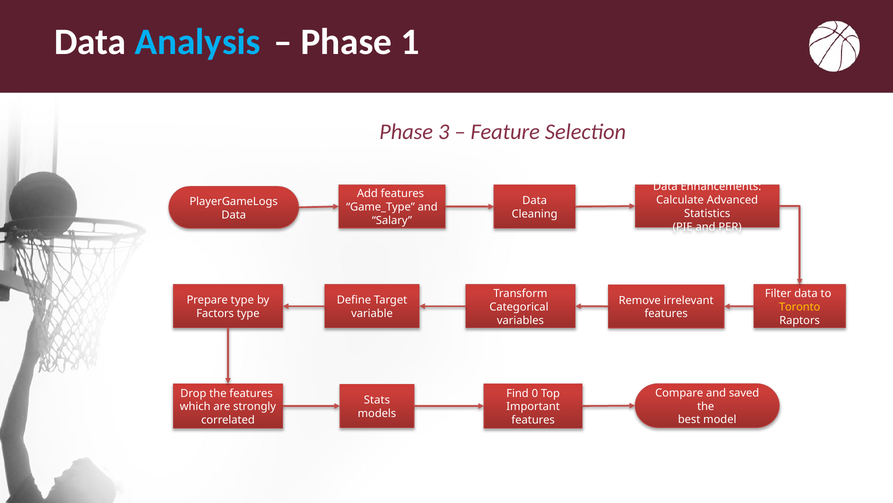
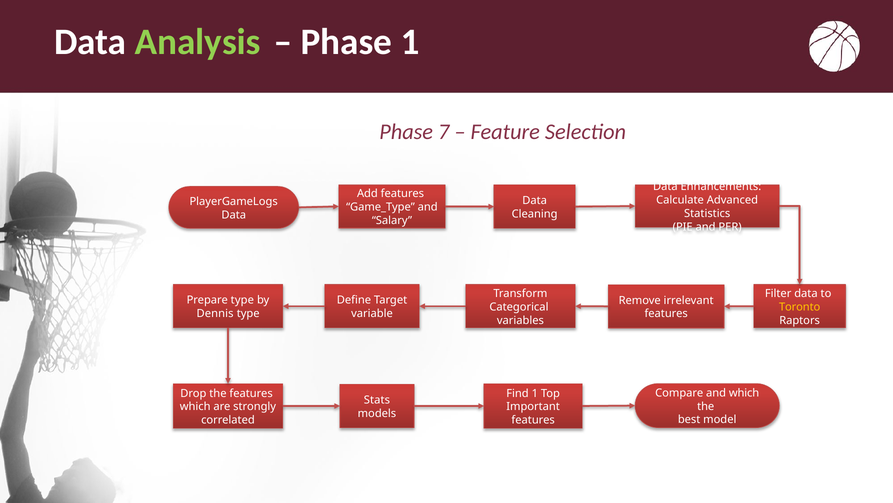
Analysis colour: light blue -> light green (198, 42)
3: 3 -> 7 (444, 132)
Factors: Factors -> Dennis (215, 313)
and saved: saved -> which (744, 393)
Find 0: 0 -> 1 (535, 393)
